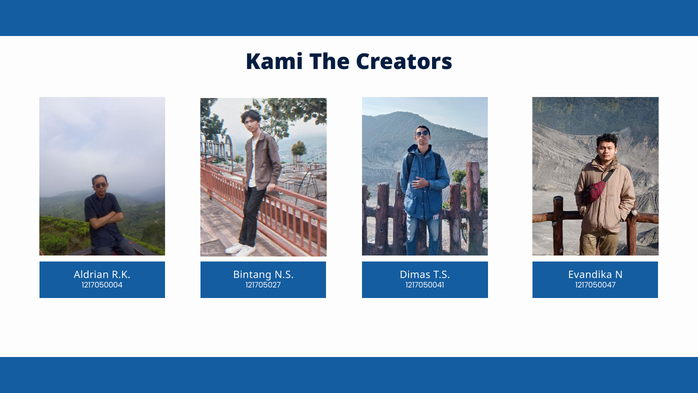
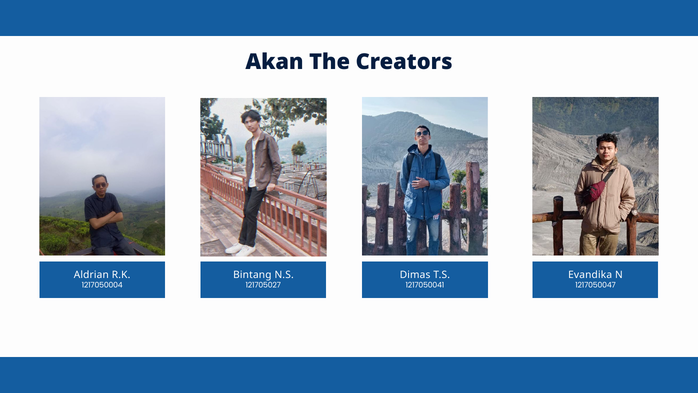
Kami: Kami -> Akan (274, 62)
